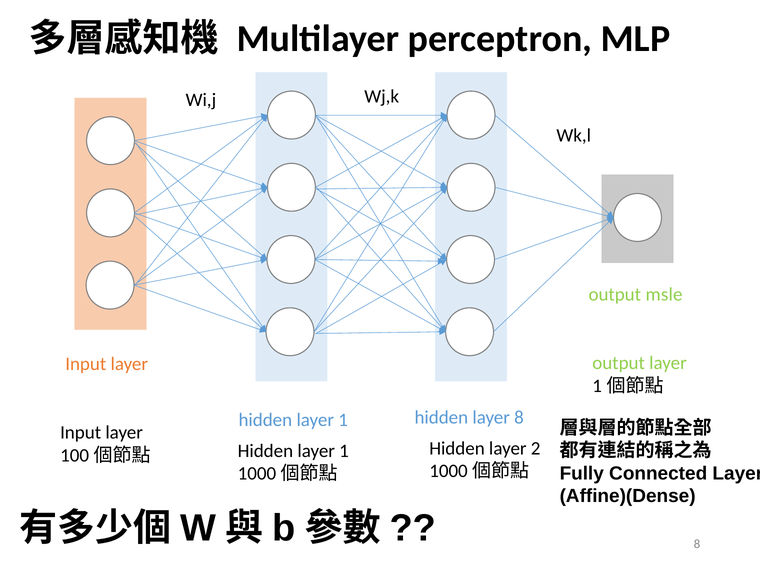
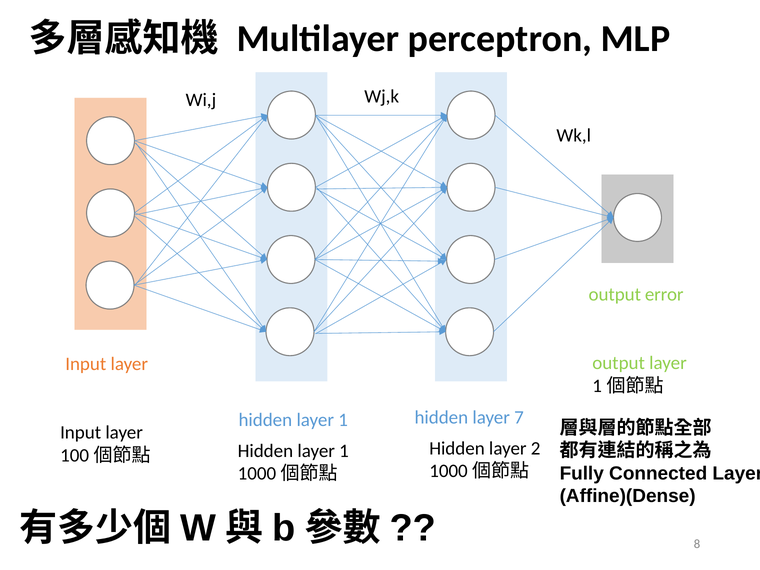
msle: msle -> error (664, 294)
layer 8: 8 -> 7 (519, 418)
